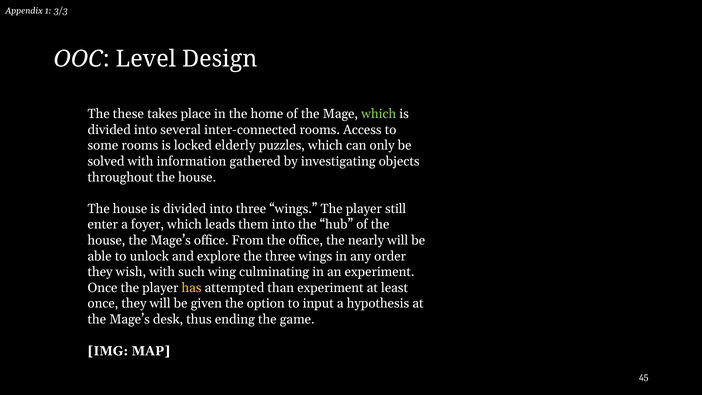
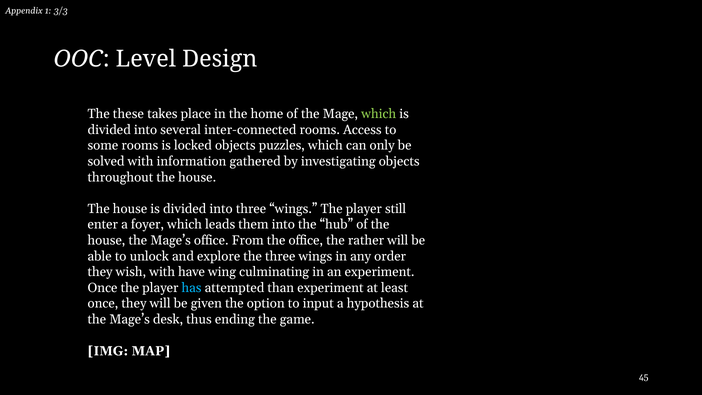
locked elderly: elderly -> objects (235, 146)
nearly: nearly -> rather (366, 240)
such: such -> have (192, 272)
has colour: yellow -> light blue (192, 288)
